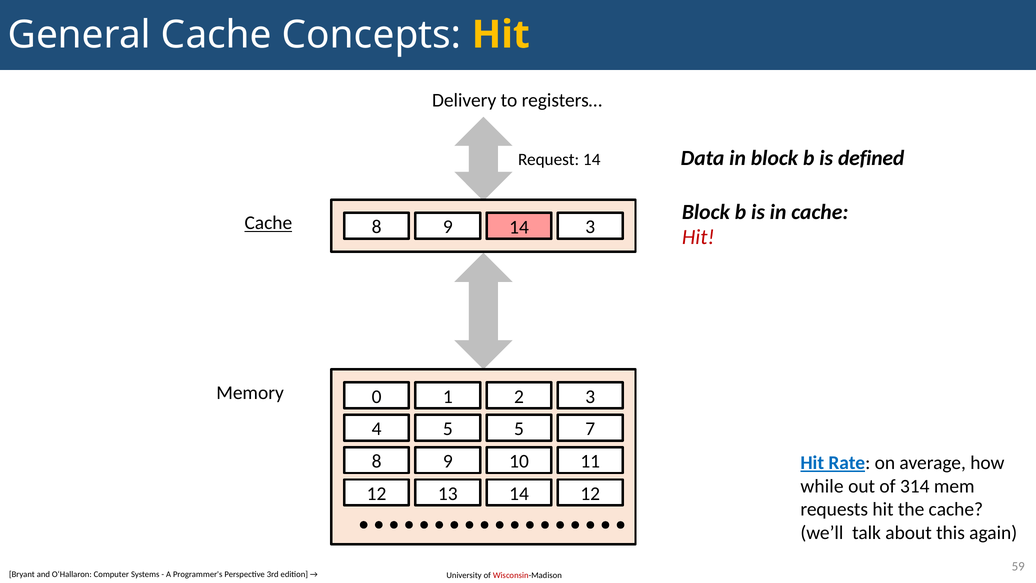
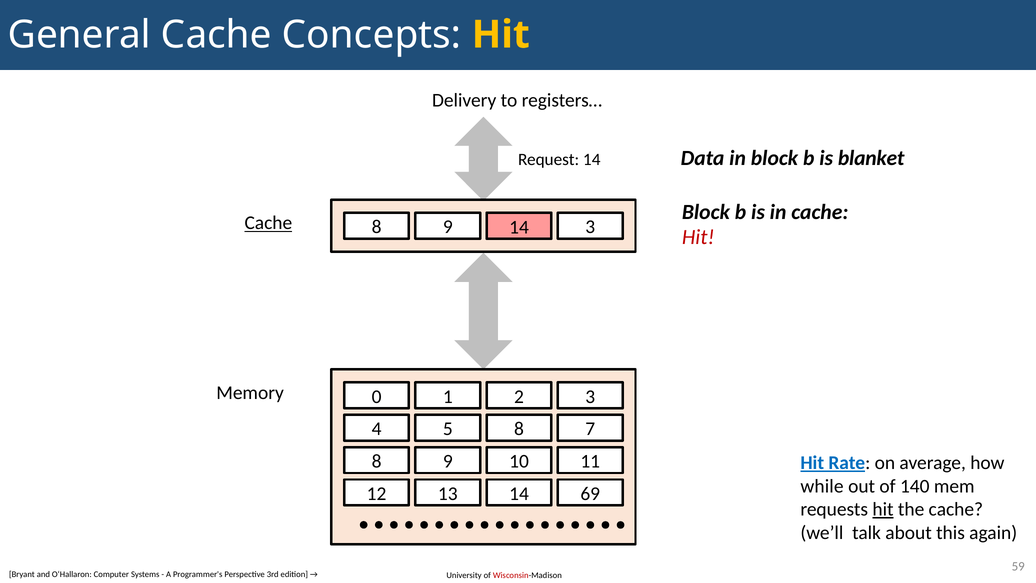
defined: defined -> blanket (871, 158)
5 5: 5 -> 8 (519, 429)
314: 314 -> 140 (915, 486)
14 12: 12 -> 69 (590, 494)
hit underline: none -> present (883, 509)
